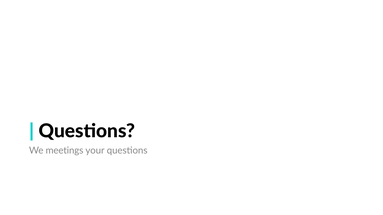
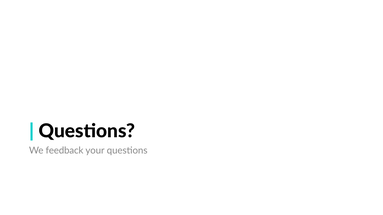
meetings: meetings -> feedback (65, 151)
